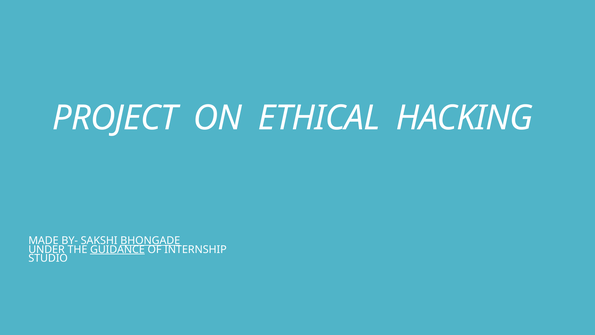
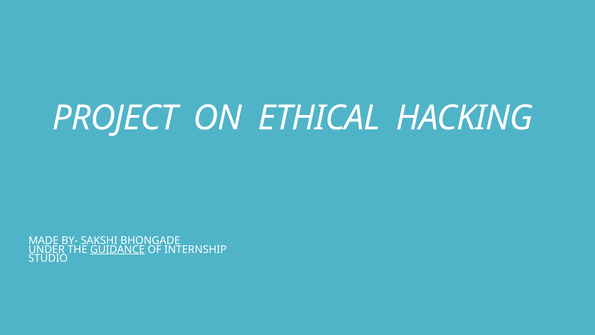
BHONGADE underline: present -> none (150, 240)
